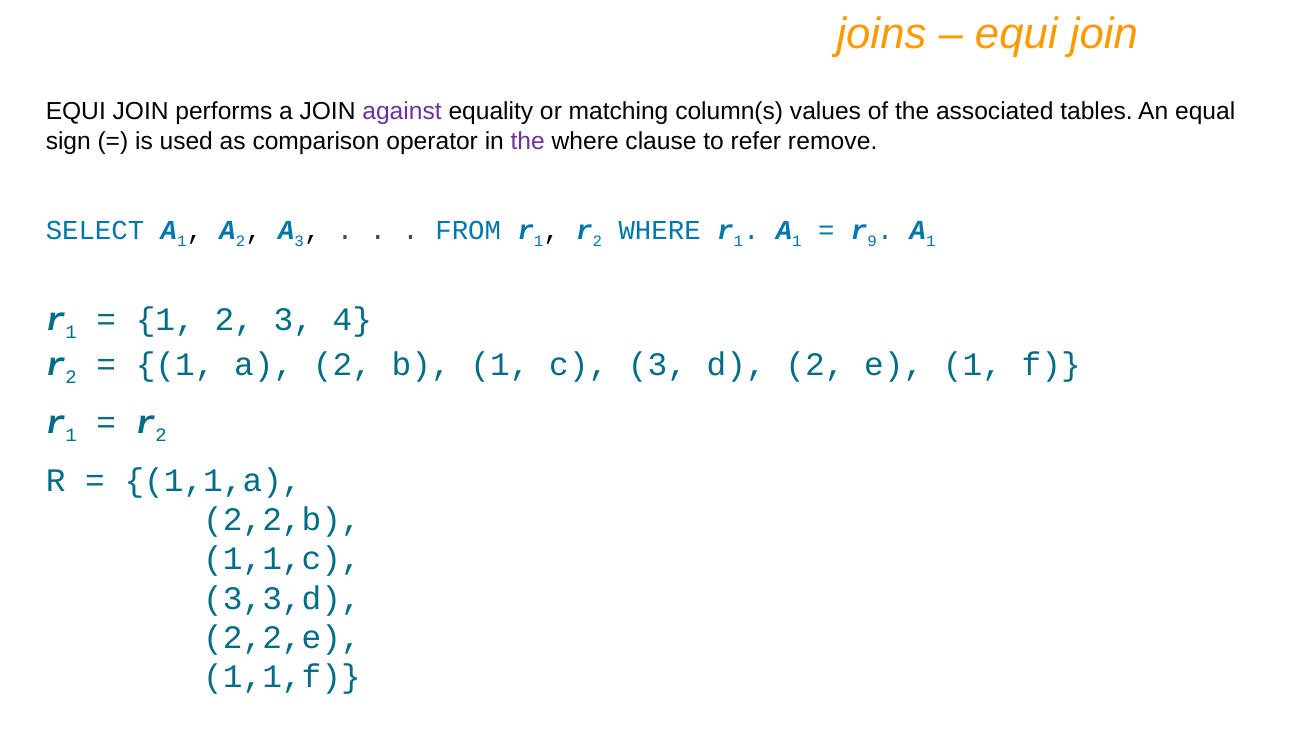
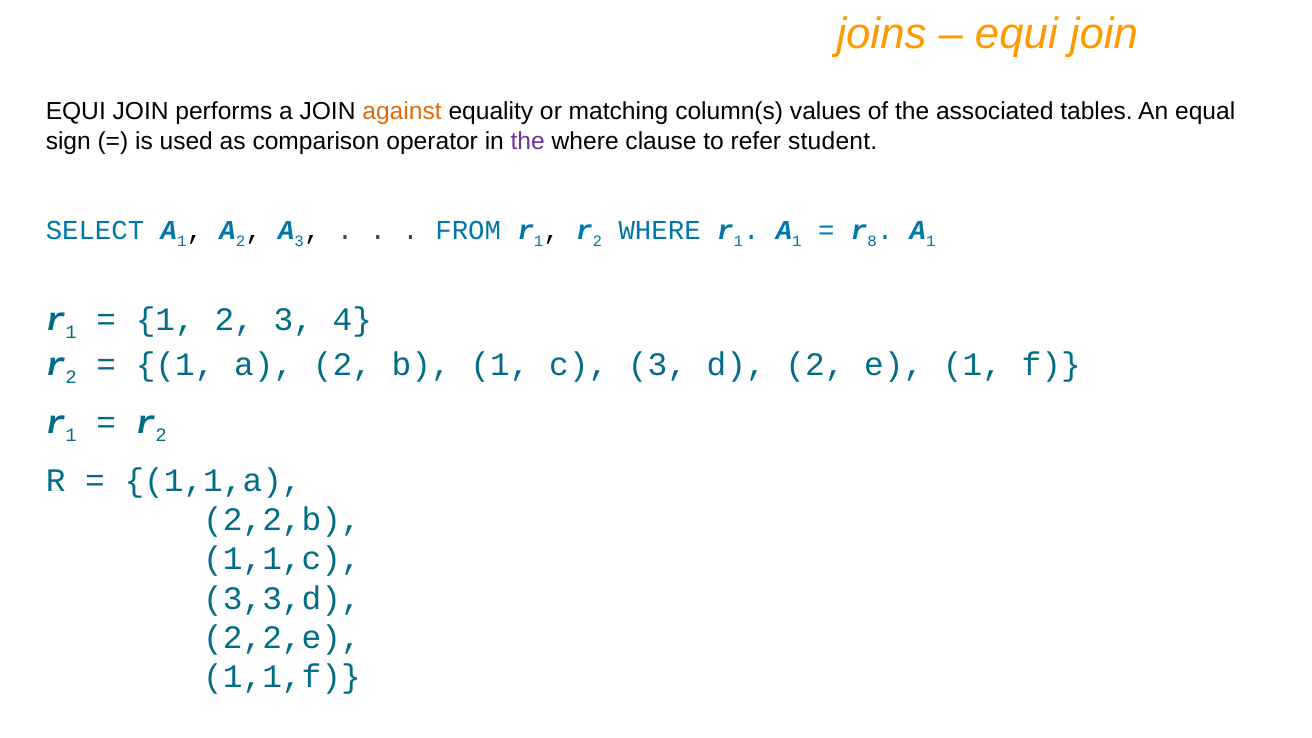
against colour: purple -> orange (402, 111)
remove: remove -> student (833, 141)
9: 9 -> 8 (872, 241)
